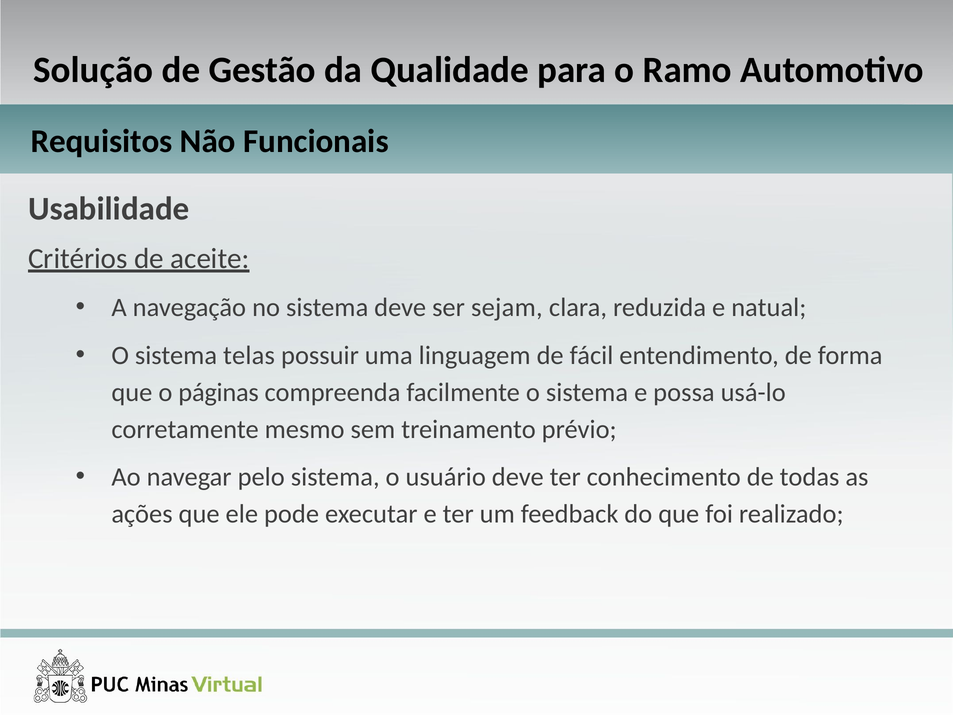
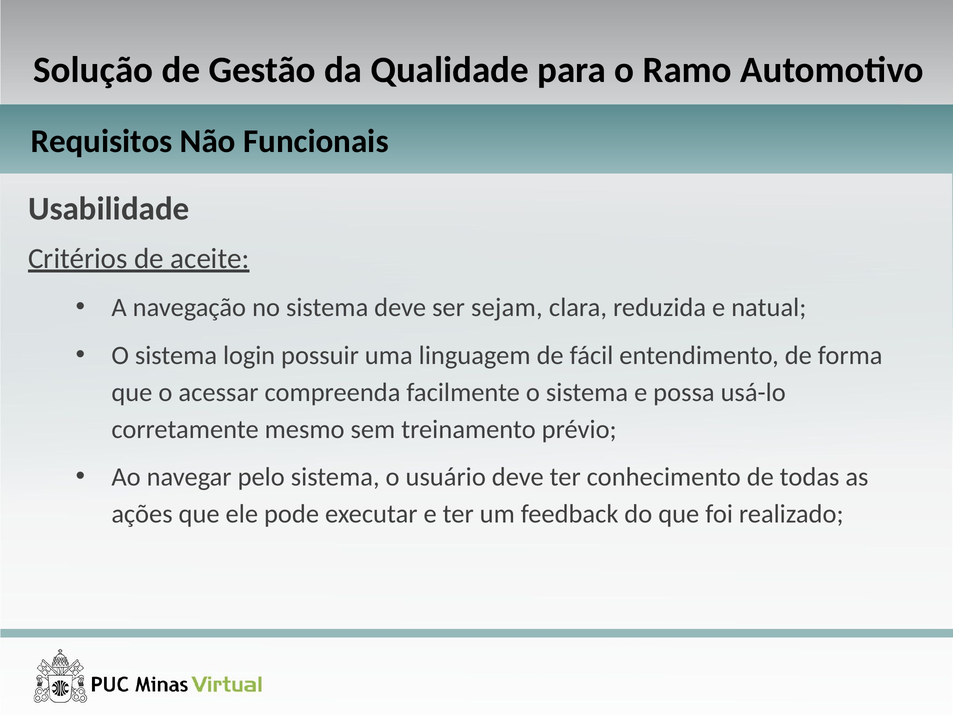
telas: telas -> login (249, 355)
páginas: páginas -> acessar (218, 392)
